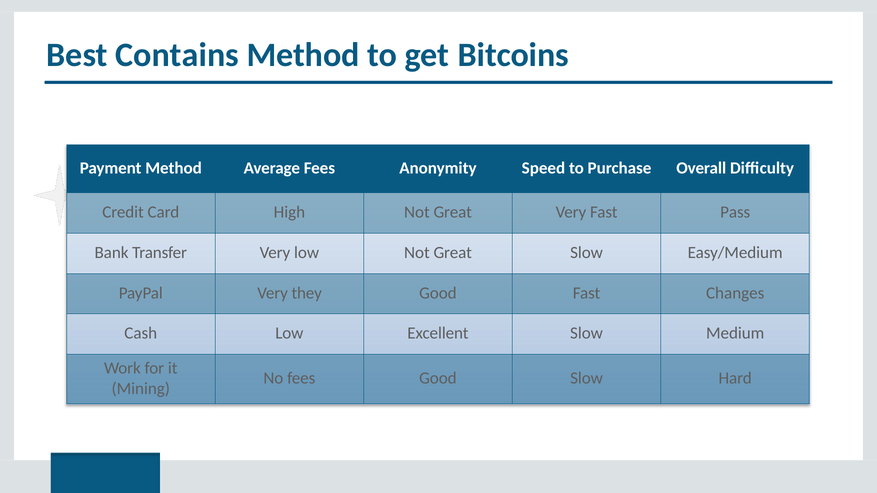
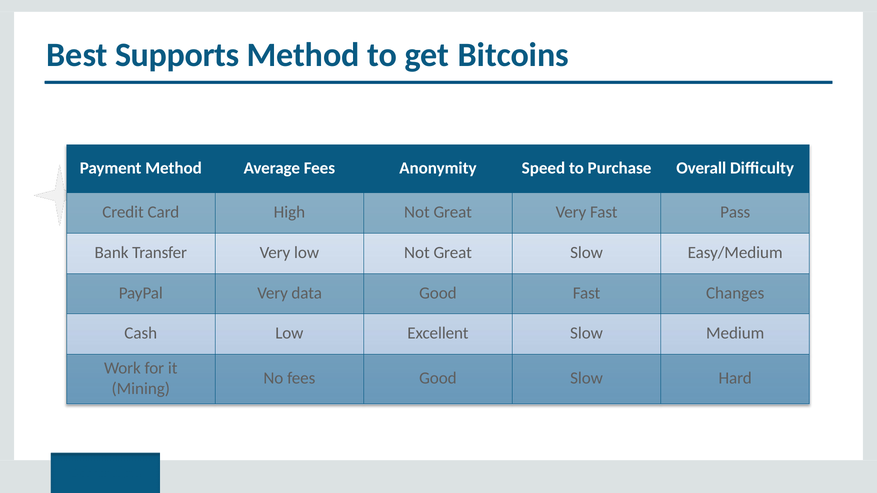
Contains: Contains -> Supports (177, 55)
they: they -> data (307, 293)
